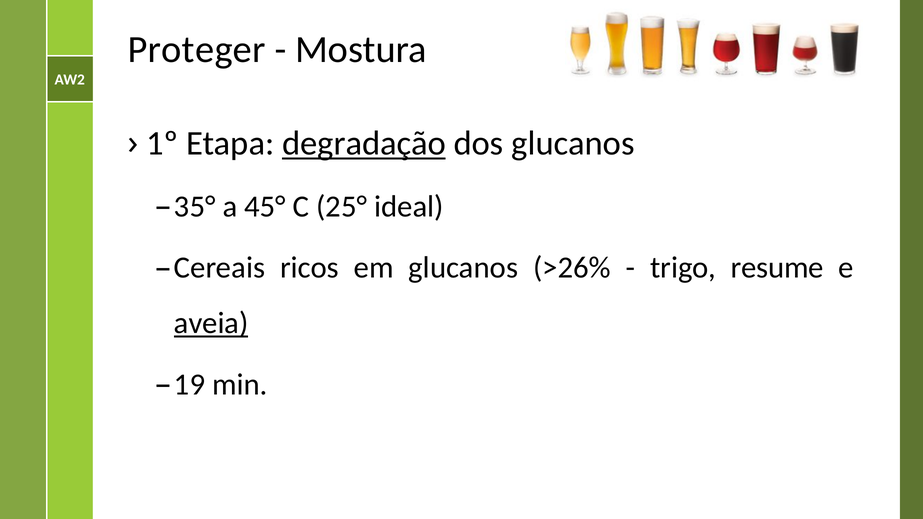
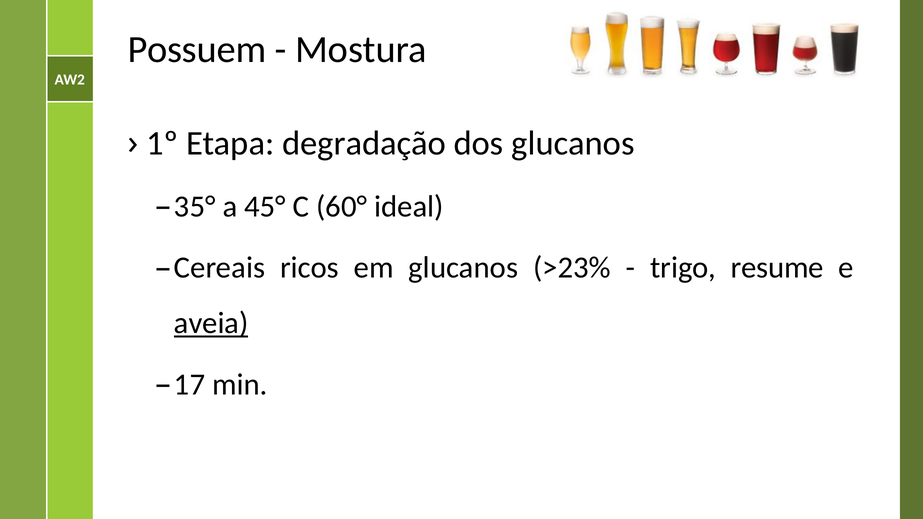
Proteger: Proteger -> Possuem (197, 50)
degradação underline: present -> none (364, 143)
25°: 25° -> 60° (342, 207)
>26%: >26% -> >23% (572, 268)
19: 19 -> 17 (190, 385)
